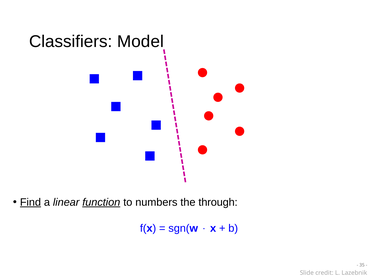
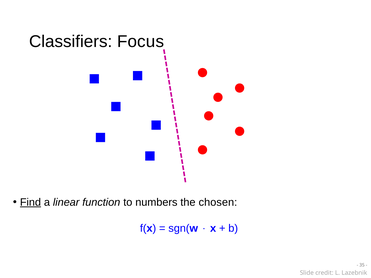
Model: Model -> Focus (141, 42)
function underline: present -> none (101, 202)
through: through -> chosen (218, 202)
